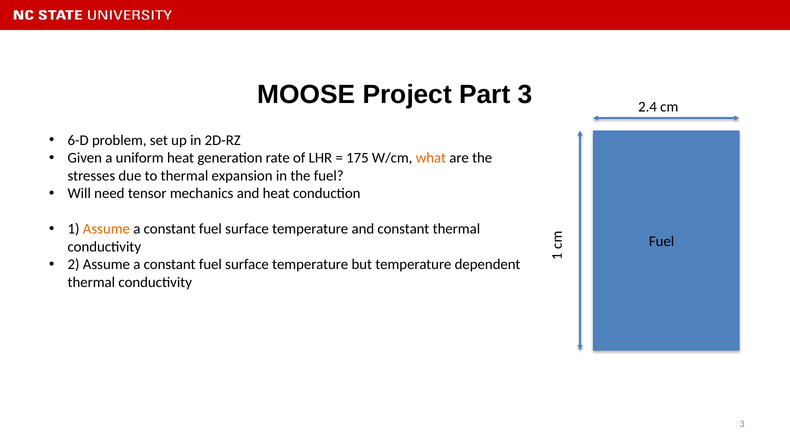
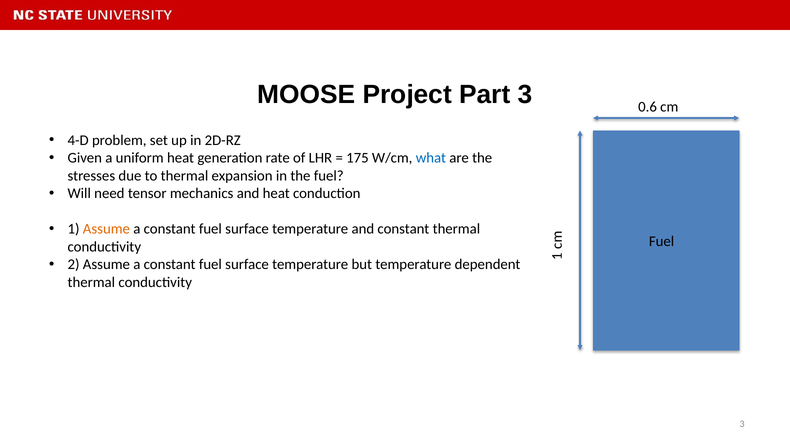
2.4: 2.4 -> 0.6 (648, 107)
6-D: 6-D -> 4-D (78, 140)
what colour: orange -> blue (431, 158)
